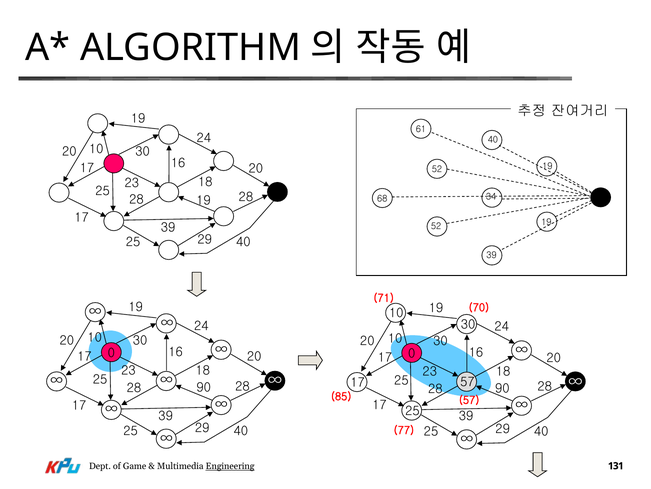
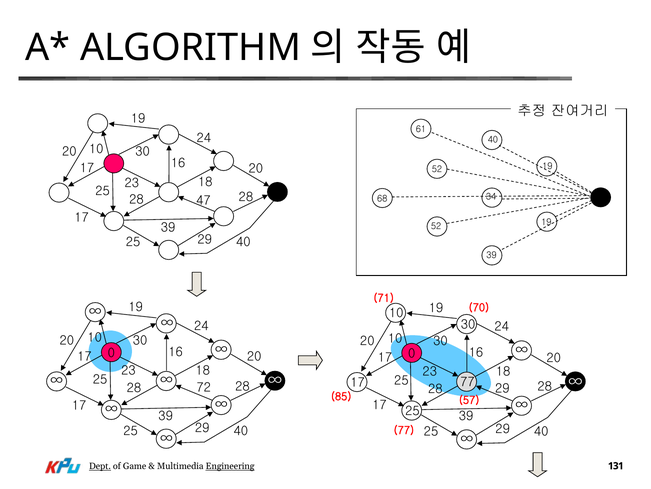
28 19: 19 -> 47 (203, 200)
57: 57 -> 77 (467, 381)
90: 90 -> 72 (204, 387)
90: 90 -> 29 (502, 388)
Dept underline: none -> present (100, 466)
